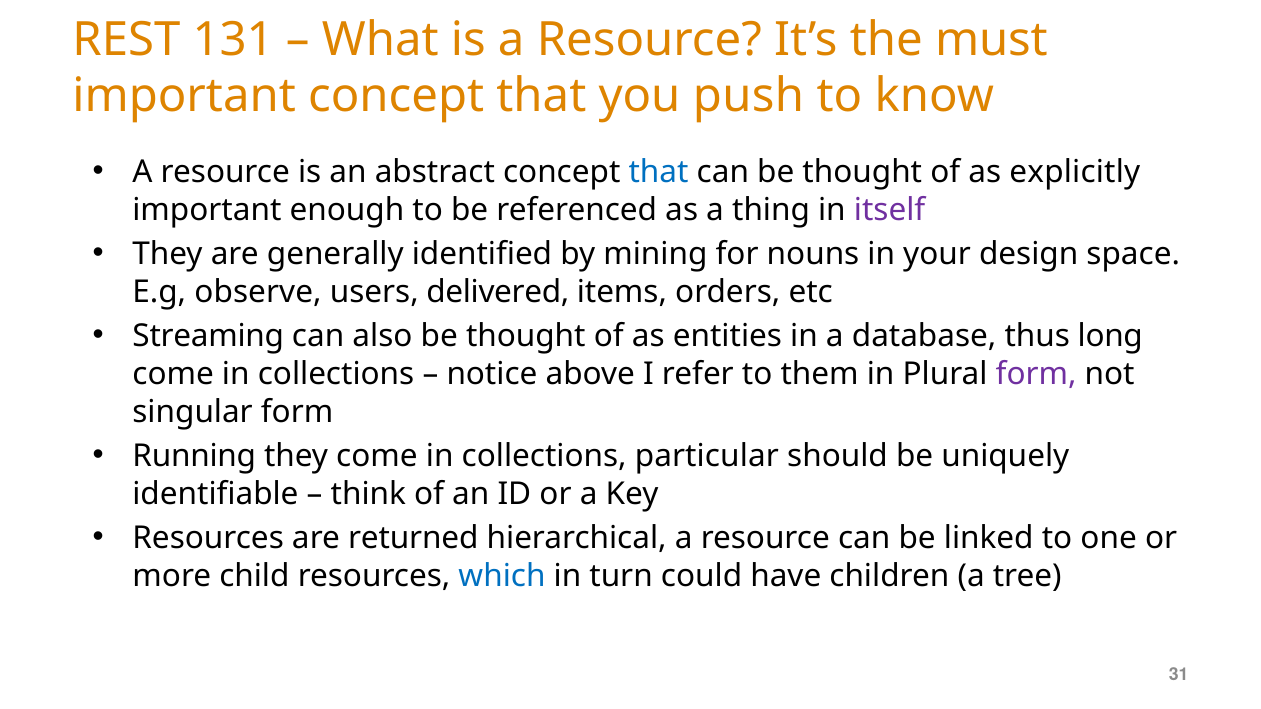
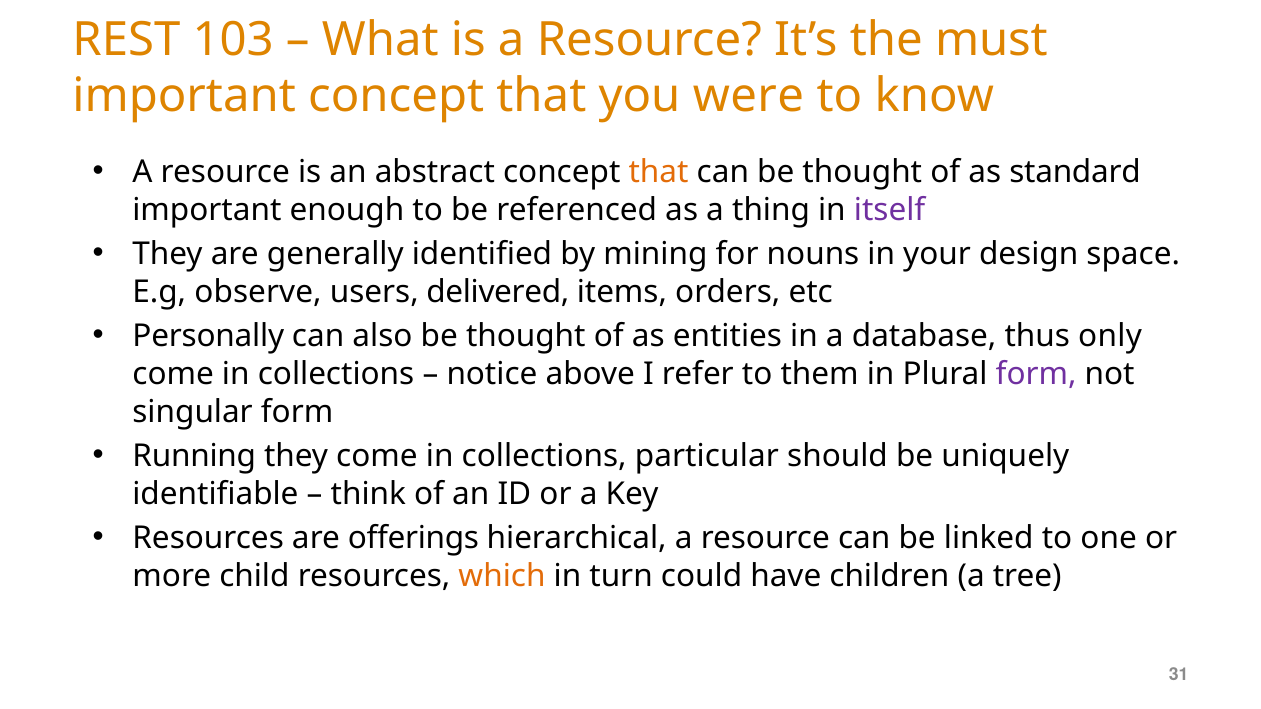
131: 131 -> 103 (233, 40)
push: push -> were (748, 96)
that colour: blue -> orange (658, 172)
explicitly: explicitly -> standard (1075, 172)
Streaming: Streaming -> Personally (208, 336)
long: long -> only (1110, 336)
returned: returned -> offerings (413, 538)
which colour: blue -> orange (502, 576)
